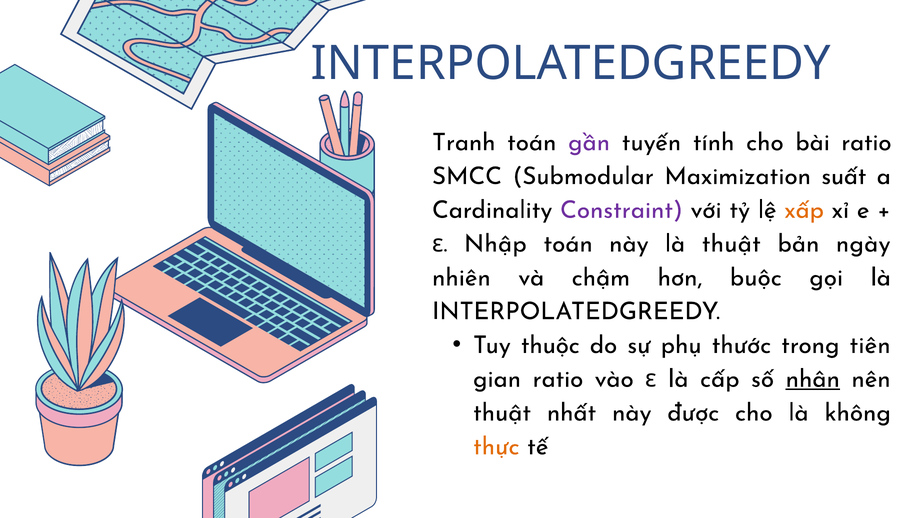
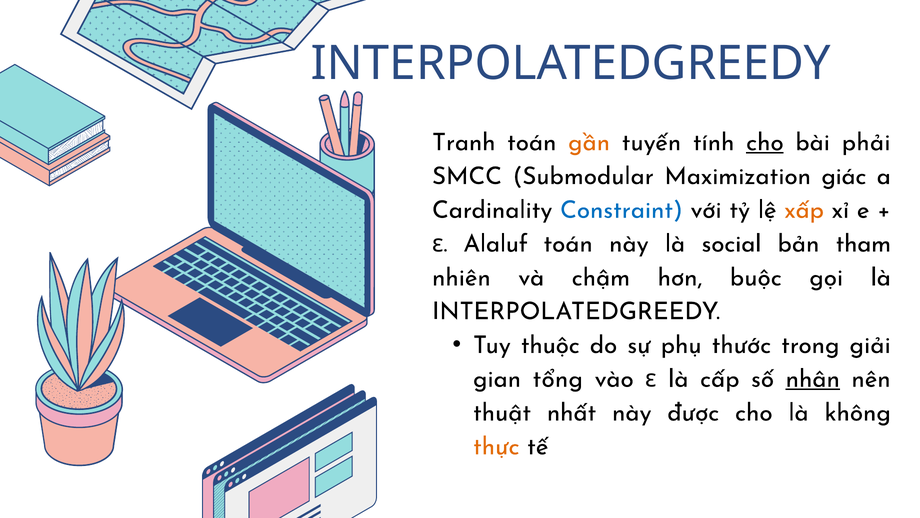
gần colour: purple -> orange (589, 142)
cho underline: none -> present (765, 142)
bài ratio: ratio -> phải (866, 142)
suất: suất -> giác (844, 176)
Constraint colour: purple -> blue (621, 210)
Nhập: Nhập -> Alaluf (496, 243)
là thuật: thuật -> social (731, 243)
ngày: ngày -> tham (863, 243)
tiên: tiên -> giải (870, 345)
gian ratio: ratio -> tổng (558, 378)
